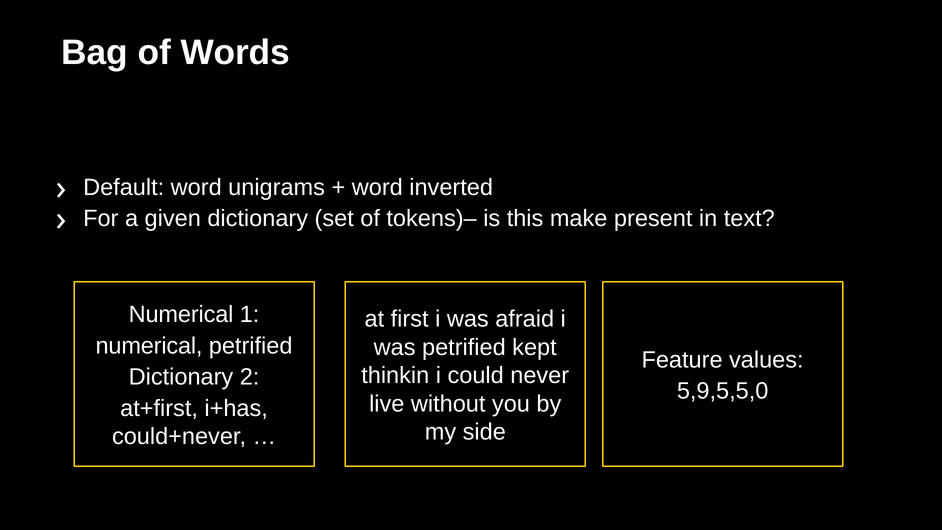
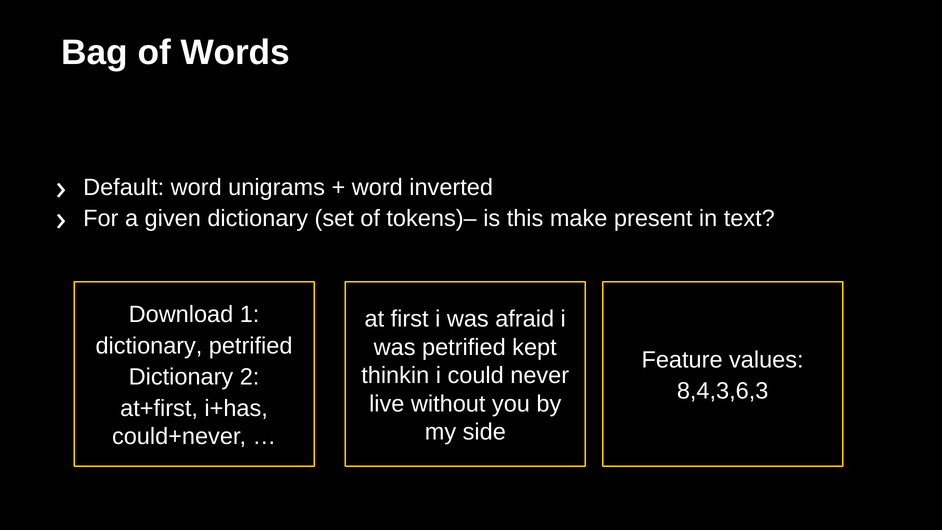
Numerical: Numerical -> Download (181, 315)
numerical: numerical -> dictionary (149, 346)
5,9,5,5,0: 5,9,5,5,0 -> 8,4,3,6,3 (723, 391)
